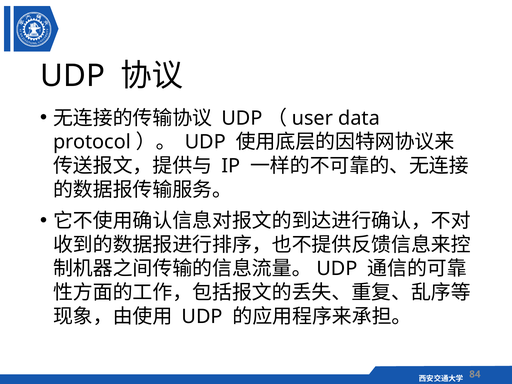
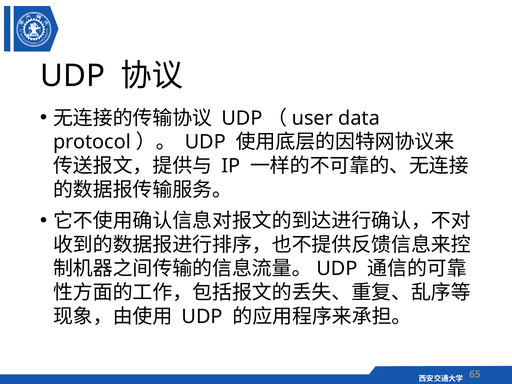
84: 84 -> 65 (475, 374)
